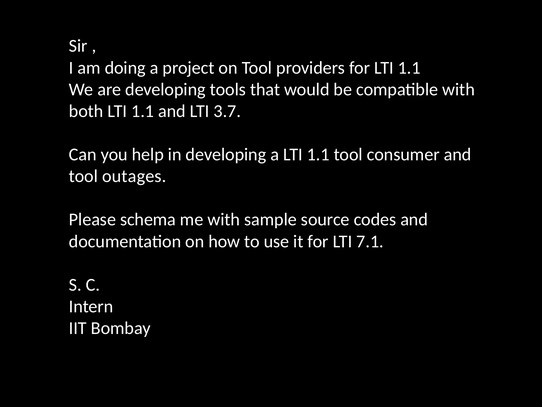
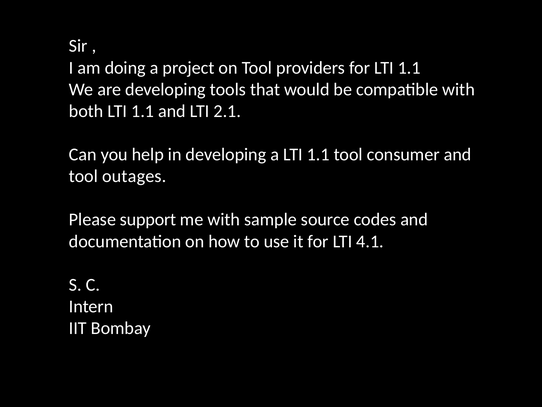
3.7: 3.7 -> 2.1 (227, 111)
schema: schema -> support (148, 219)
7.1: 7.1 -> 4.1 (370, 241)
